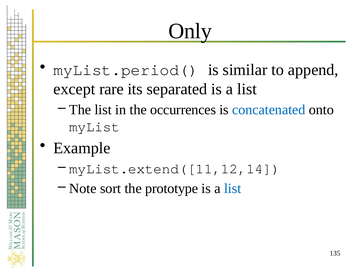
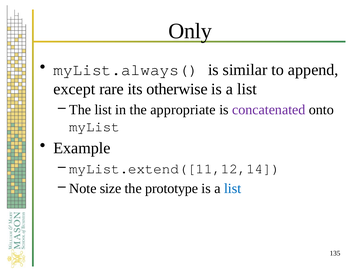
myList.period(: myList.period( -> myList.always( (126, 70)
separated: separated -> otherwise (177, 89)
occurrences: occurrences -> appropriate (183, 110)
concatenated colour: blue -> purple (269, 110)
sort: sort -> size (111, 189)
